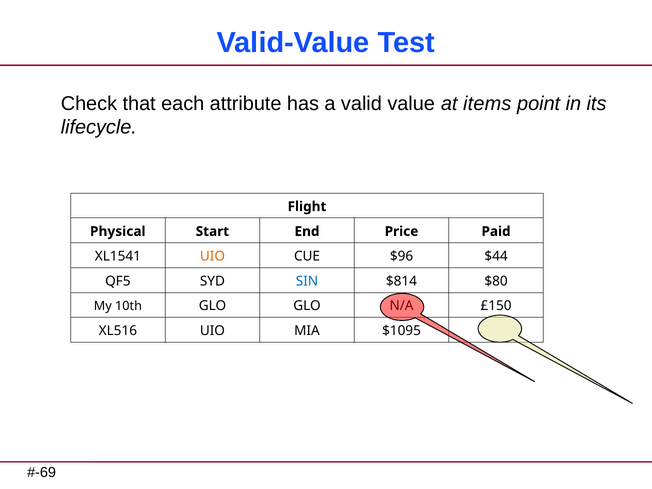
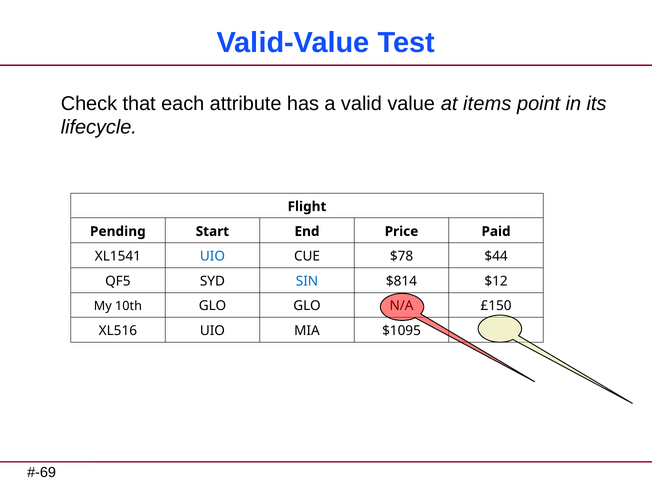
Physical: Physical -> Pending (118, 231)
UIO colour: orange -> blue (212, 256)
$96: $96 -> $78 (402, 256)
$80: $80 -> $12 (496, 281)
